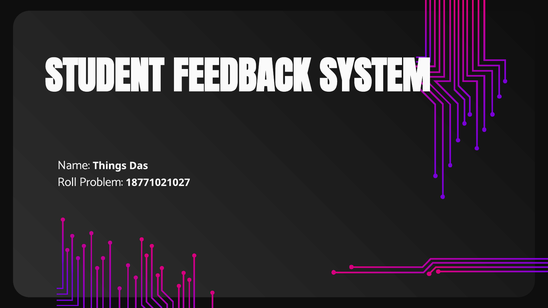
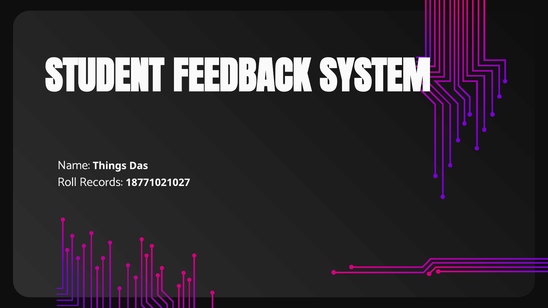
Problem: Problem -> Records (101, 182)
